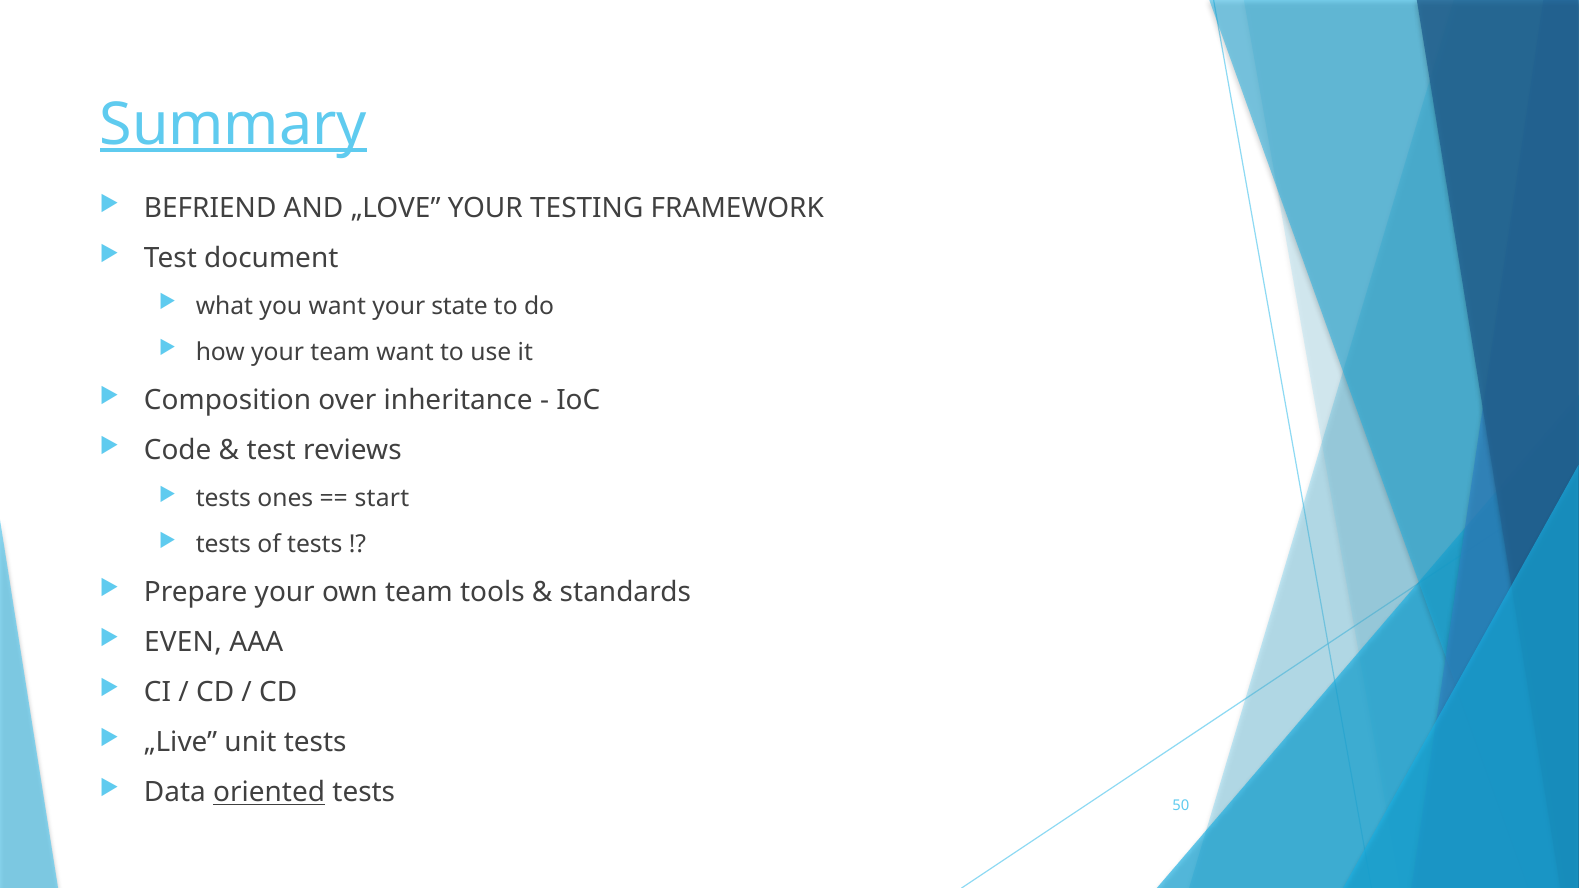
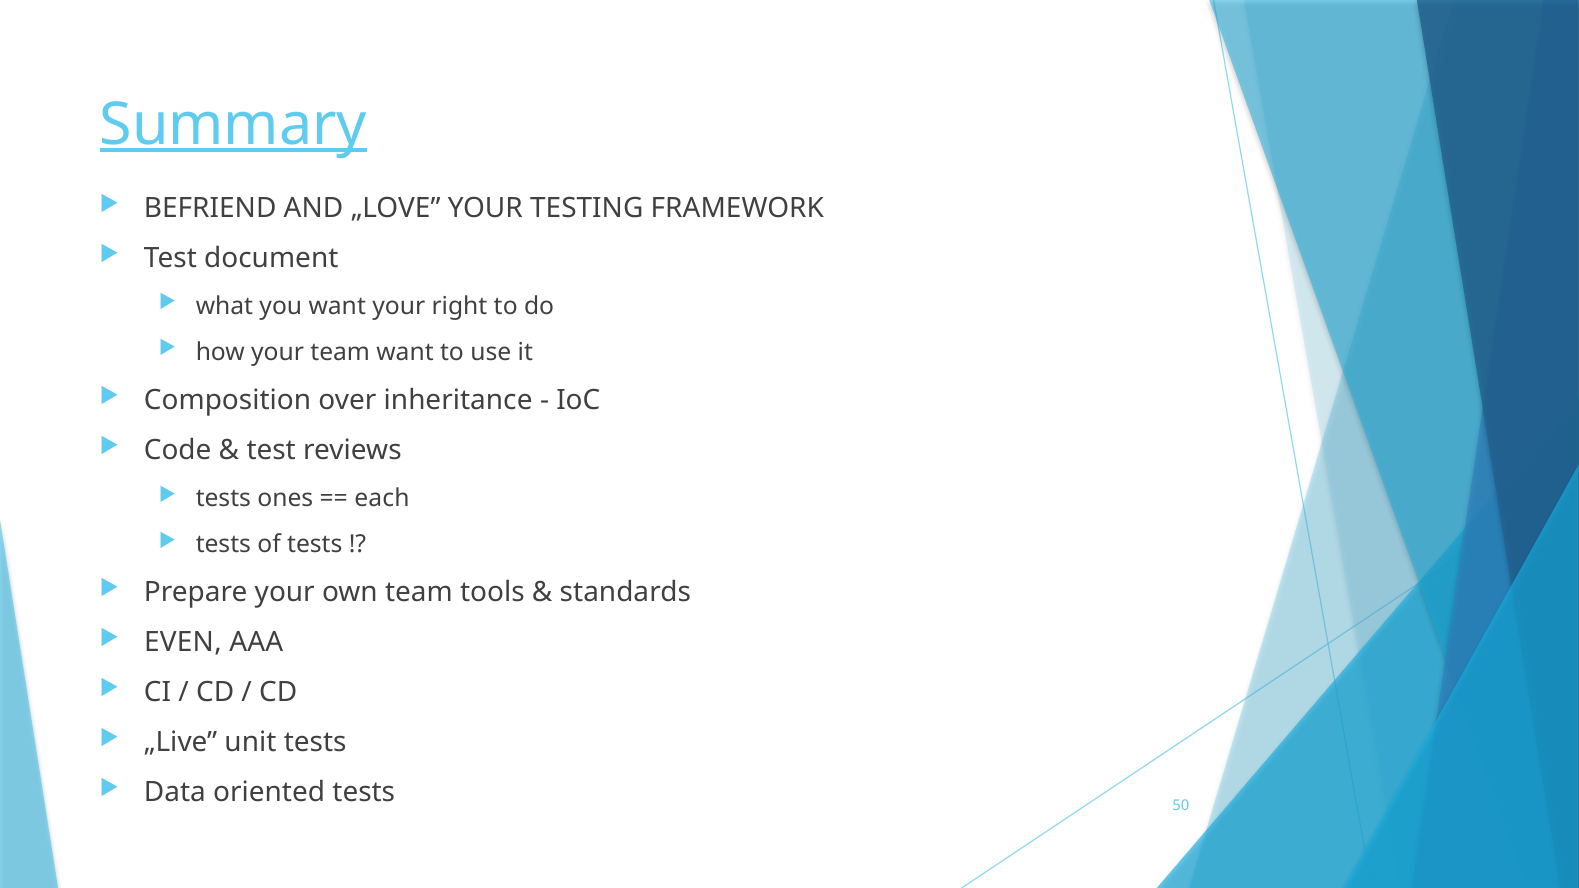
state: state -> right (459, 306)
start: start -> each (382, 498)
oriented underline: present -> none (269, 793)
